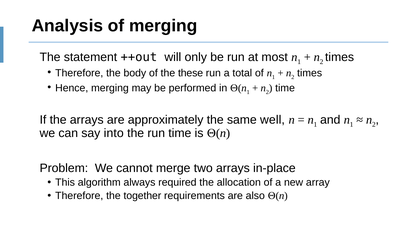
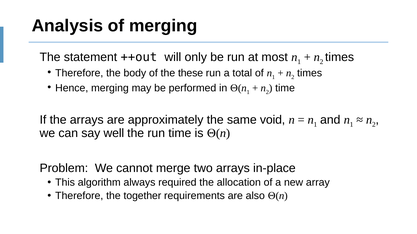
well: well -> void (273, 120)
into: into -> well (114, 134)
